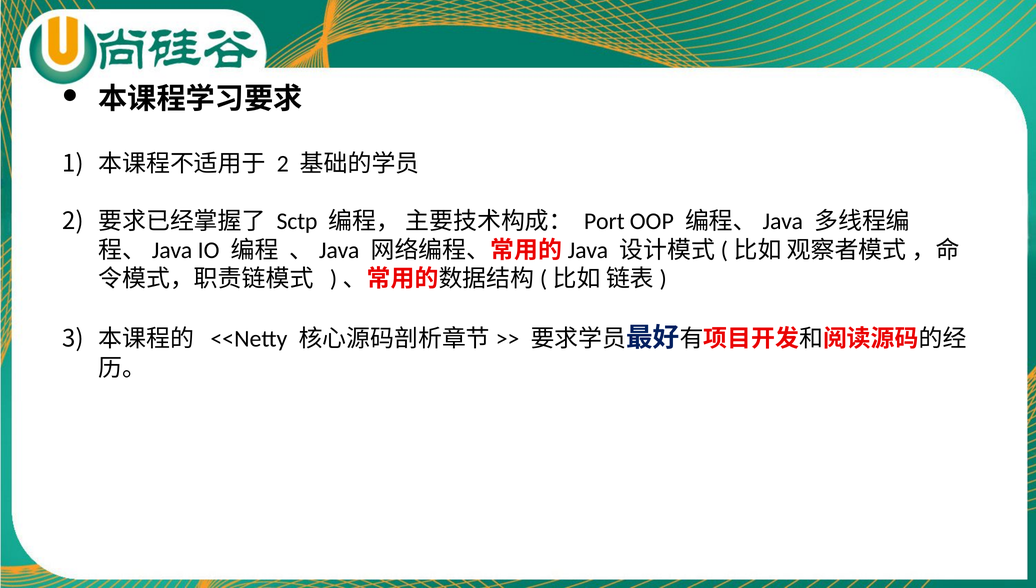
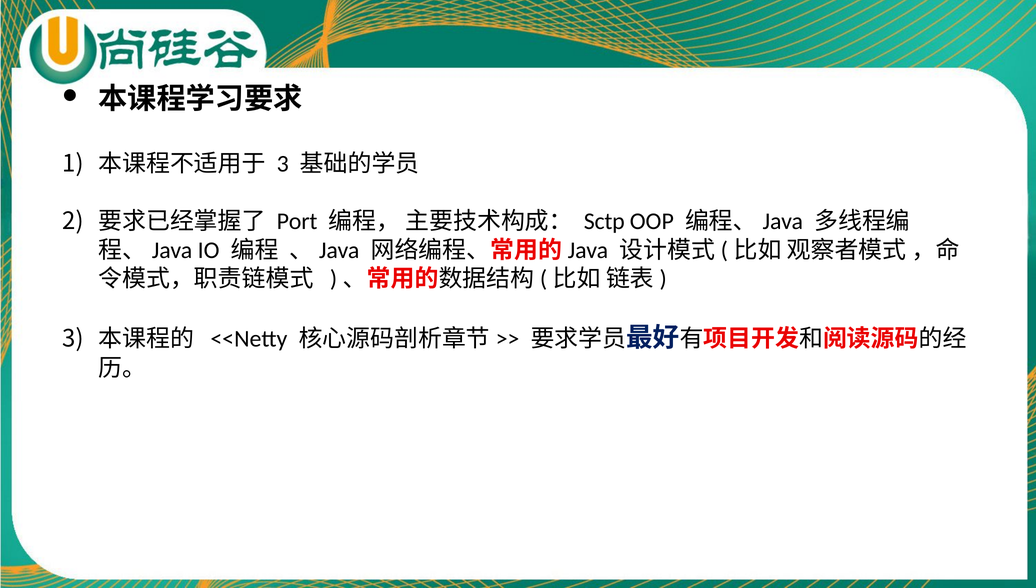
2: 2 -> 3 (283, 164)
Sctp: Sctp -> Port (297, 221)
Port: Port -> Sctp (604, 221)
